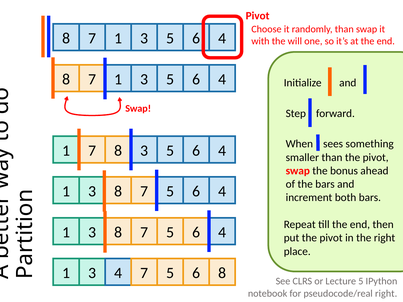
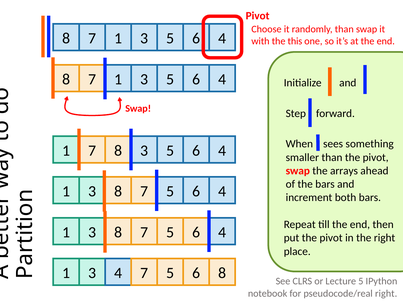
will: will -> this (295, 41)
bonus: bonus -> arrays (344, 171)
